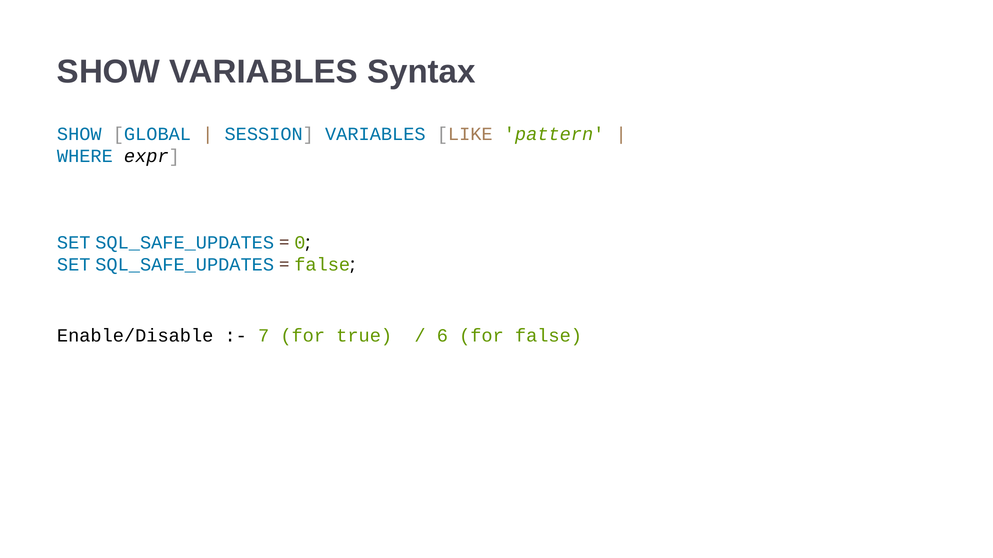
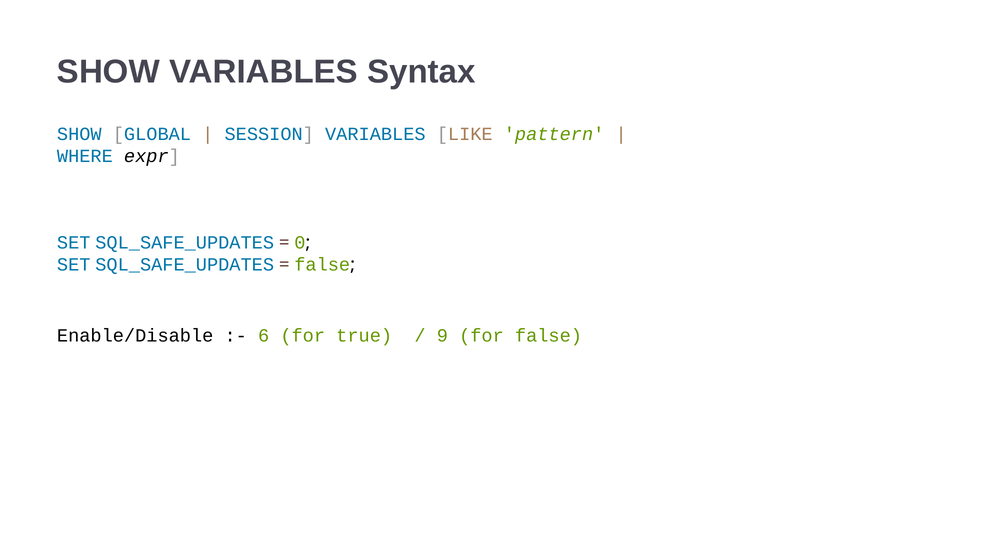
7: 7 -> 6 (264, 336)
6: 6 -> 9 (442, 336)
